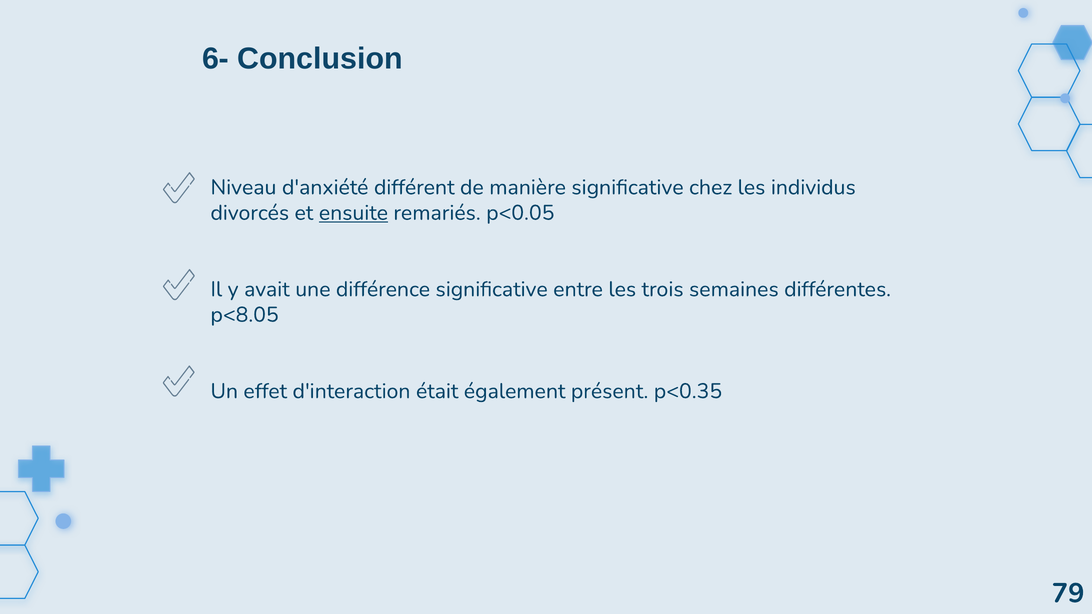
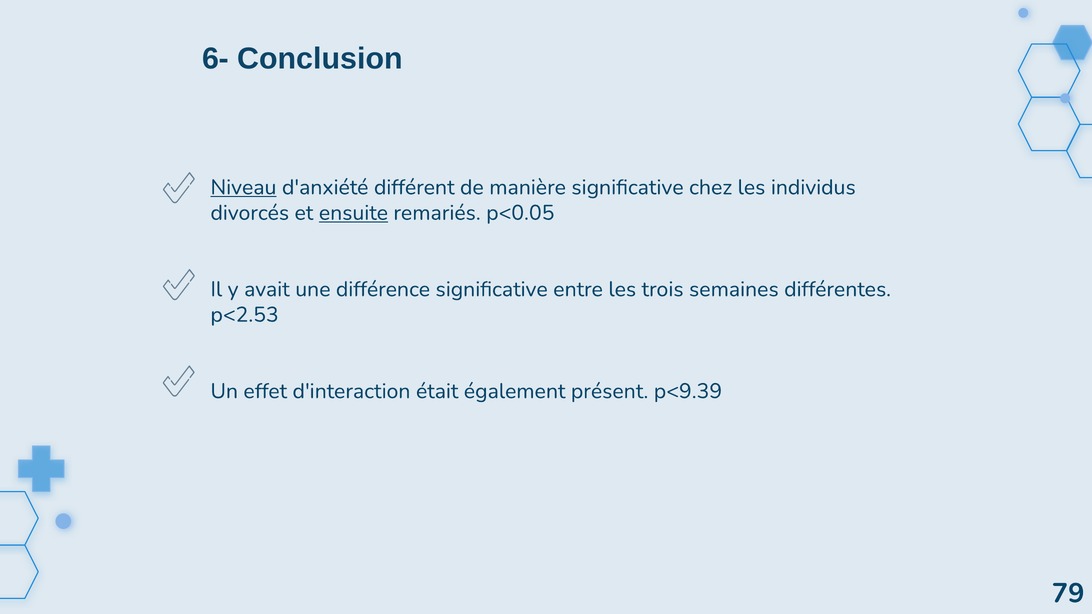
Niveau underline: none -> present (243, 187)
p<8.05: p<8.05 -> p<2.53 (245, 315)
p<0.35: p<0.35 -> p<9.39 (688, 391)
